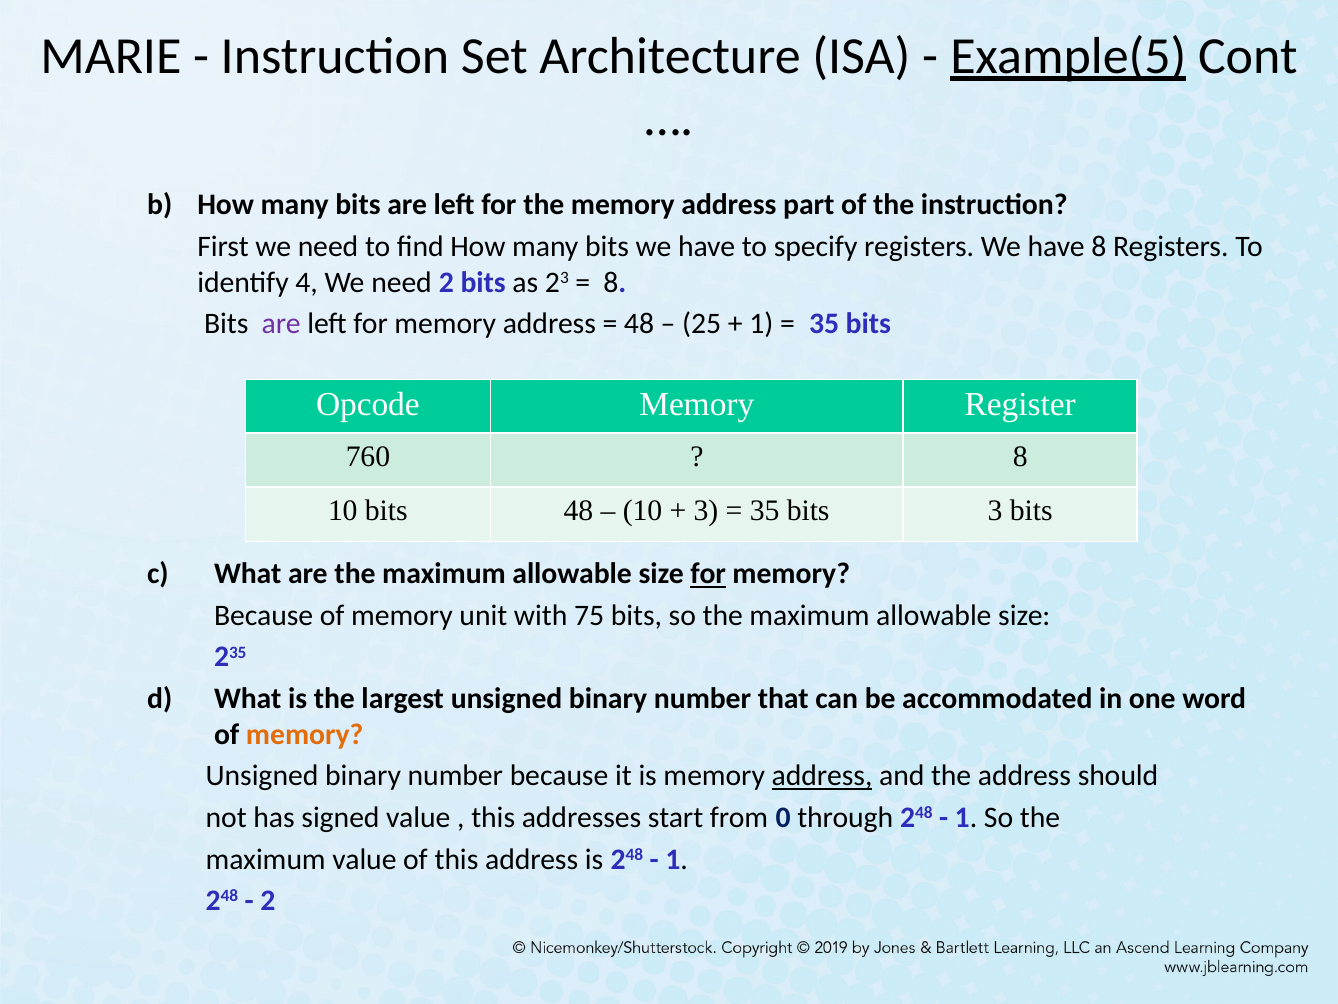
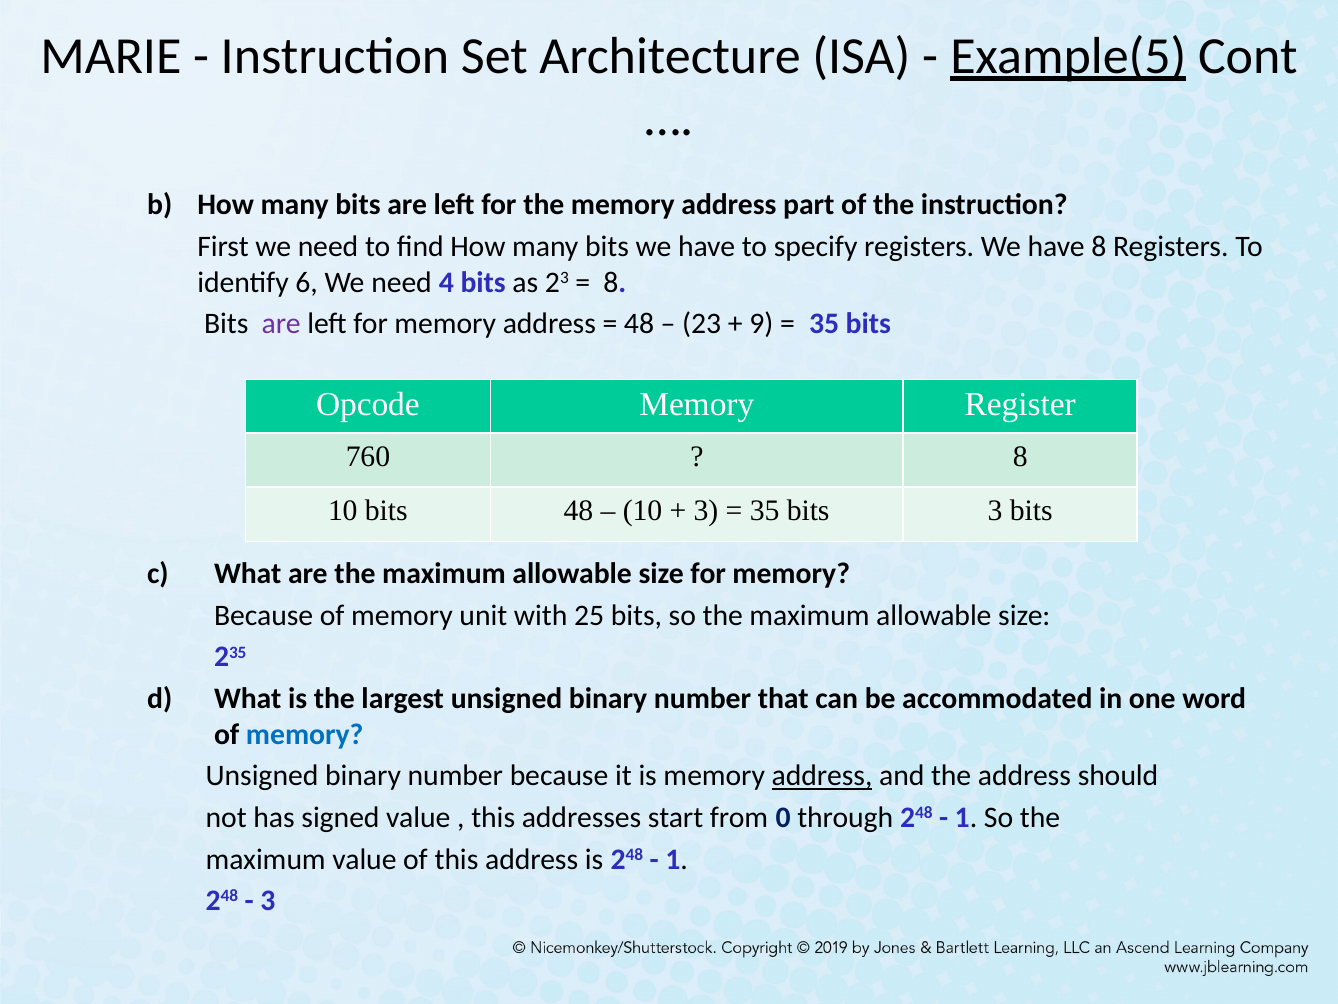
4: 4 -> 6 (307, 282)
need 2: 2 -> 4 (446, 282)
25: 25 -> 23 (702, 324)
1: 1 -> 9 (761, 324)
for underline: present -> none (708, 574)
75: 75 -> 25 (589, 615)
memory colour: orange -> blue (305, 734)
2: 2 -> 3 (268, 901)
